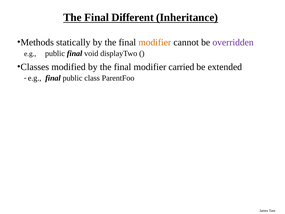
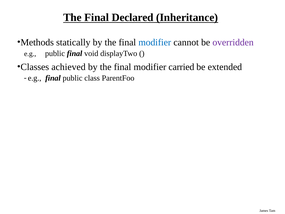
Different: Different -> Declared (133, 18)
modifier colour: orange -> blue (155, 42)
modified: modified -> achieved (68, 67)
